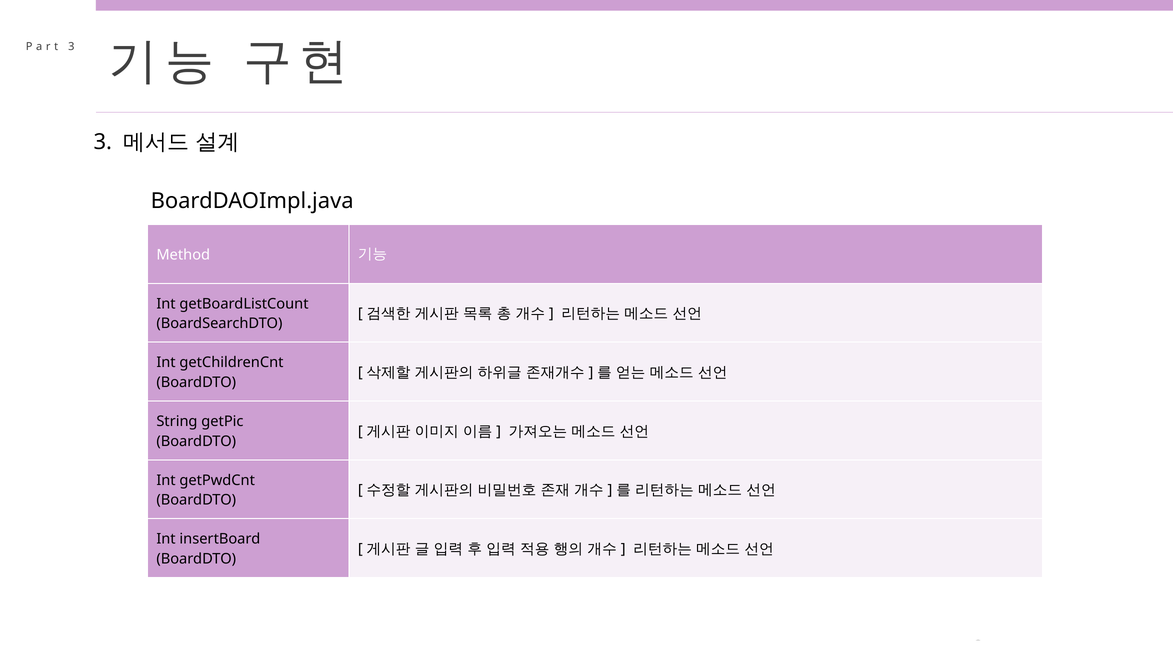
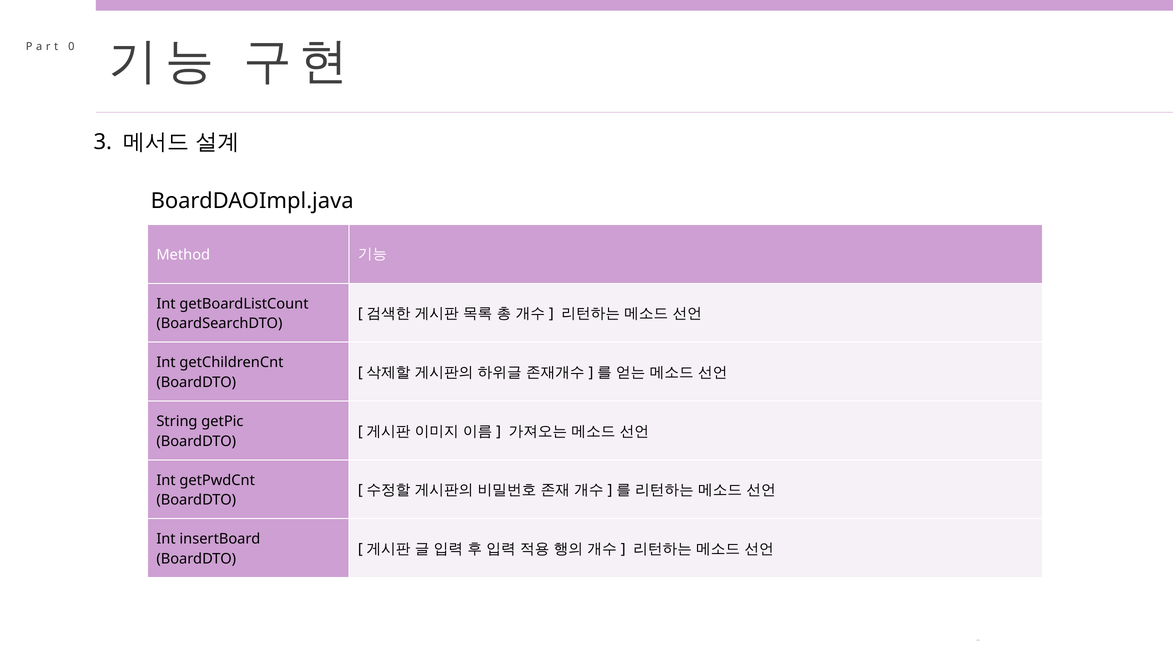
3: 3 -> 0 (71, 47)
